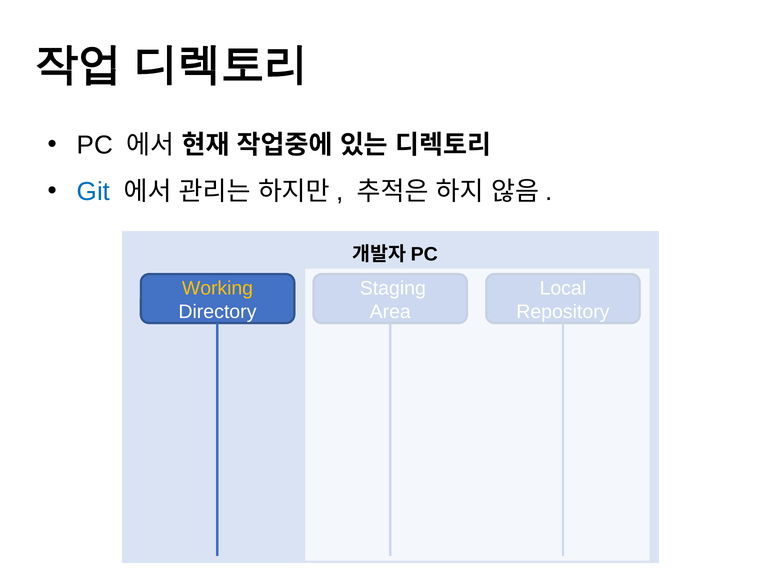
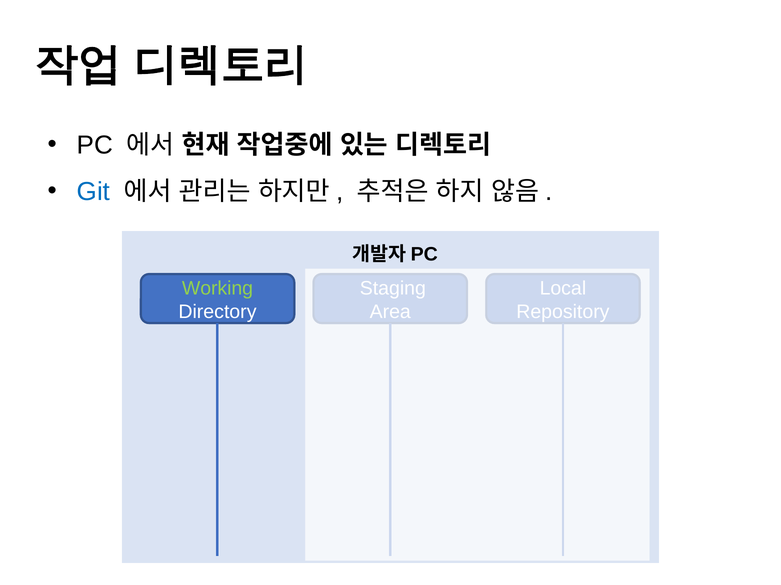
Working colour: yellow -> light green (218, 289)
